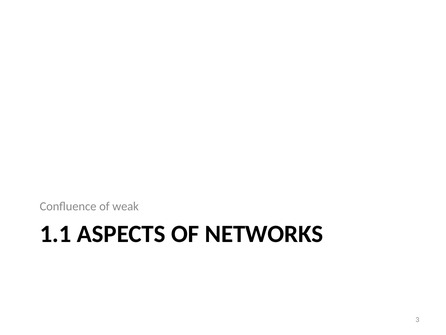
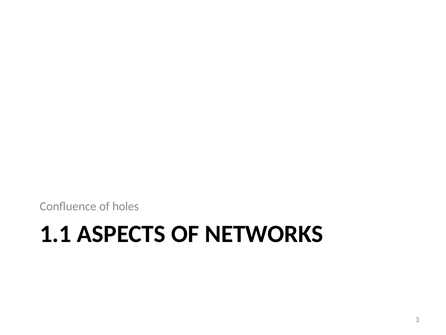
weak: weak -> holes (126, 206)
